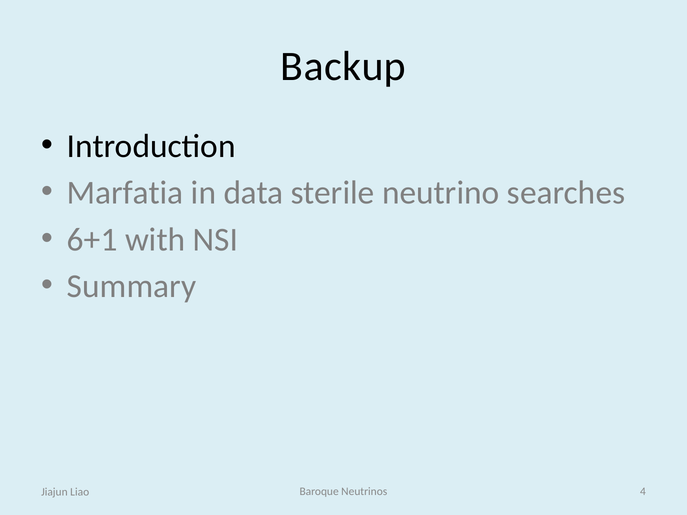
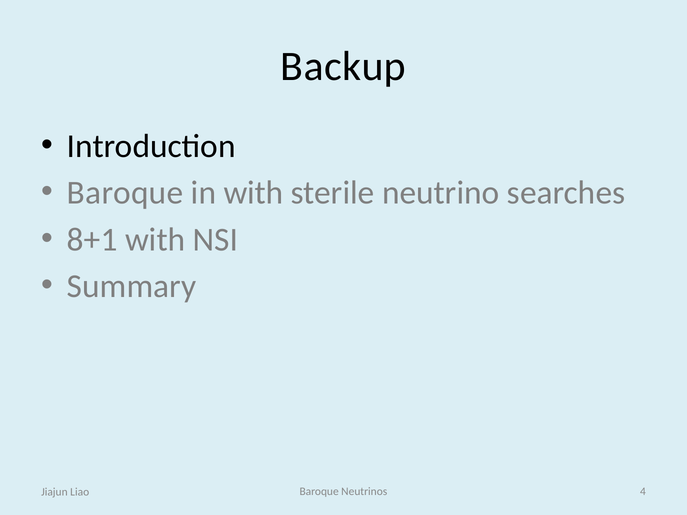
Marfatia: Marfatia -> Baroque (125, 193)
in data: data -> with (254, 193)
6+1: 6+1 -> 8+1 (92, 240)
